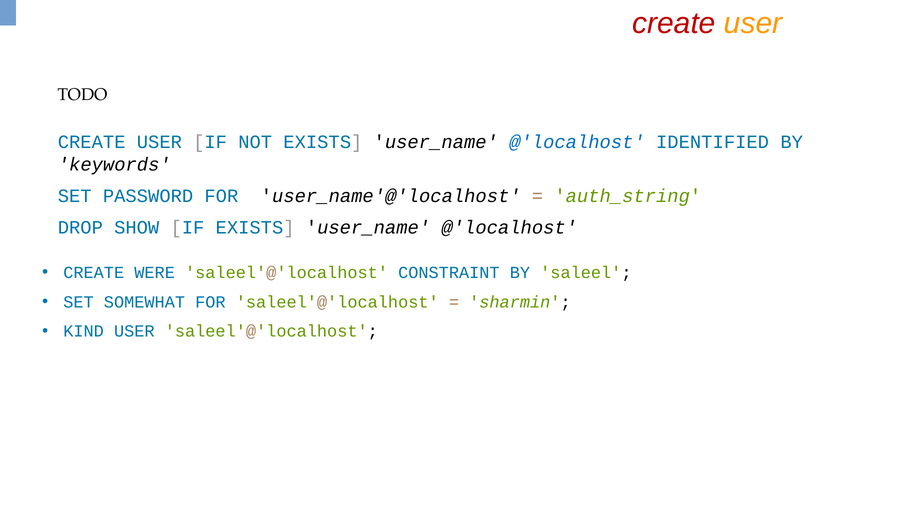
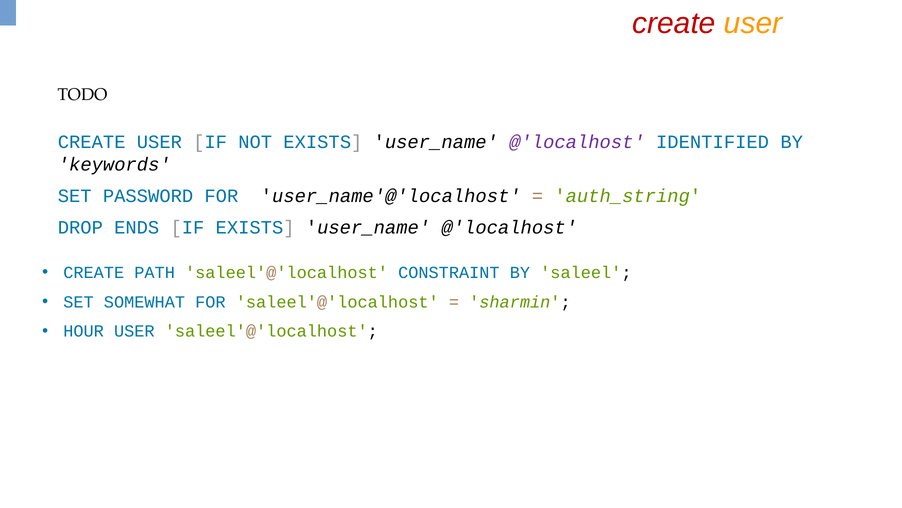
@'localhost colour: blue -> purple (577, 142)
SHOW: SHOW -> ENDS (137, 227)
WERE: WERE -> PATH (155, 272)
KIND: KIND -> HOUR (84, 331)
